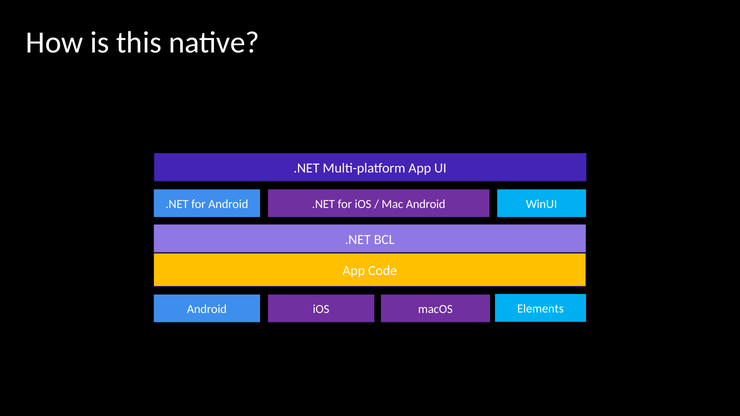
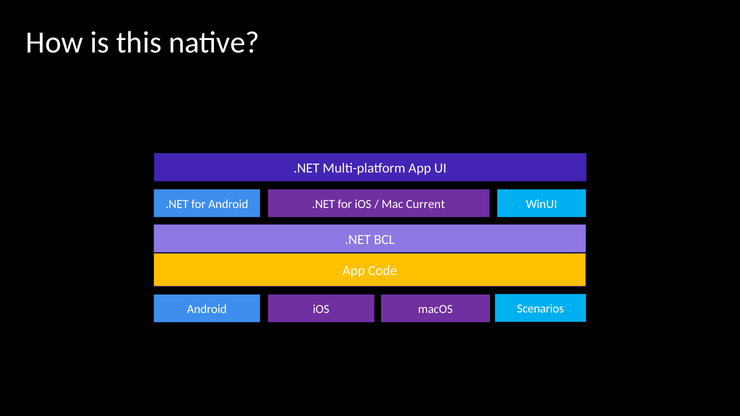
Mac Android: Android -> Current (426, 204)
Elements: Elements -> Scenarios (541, 309)
